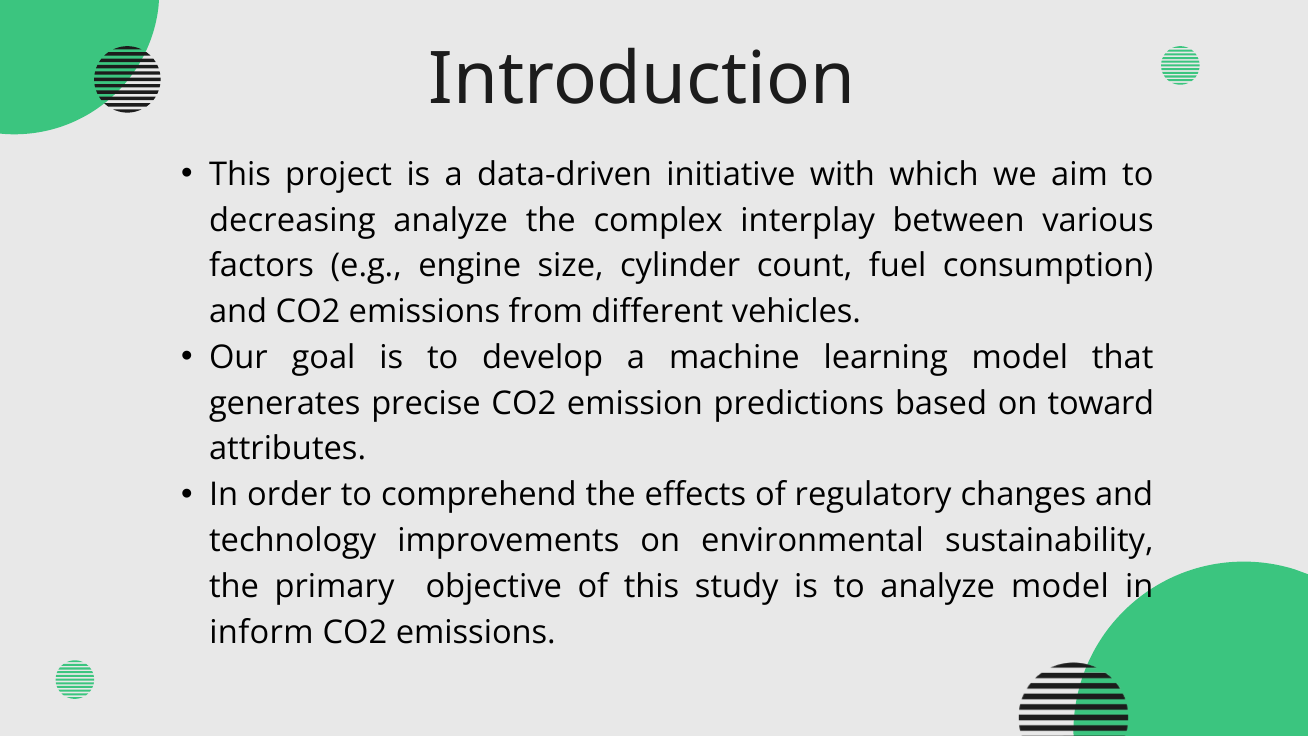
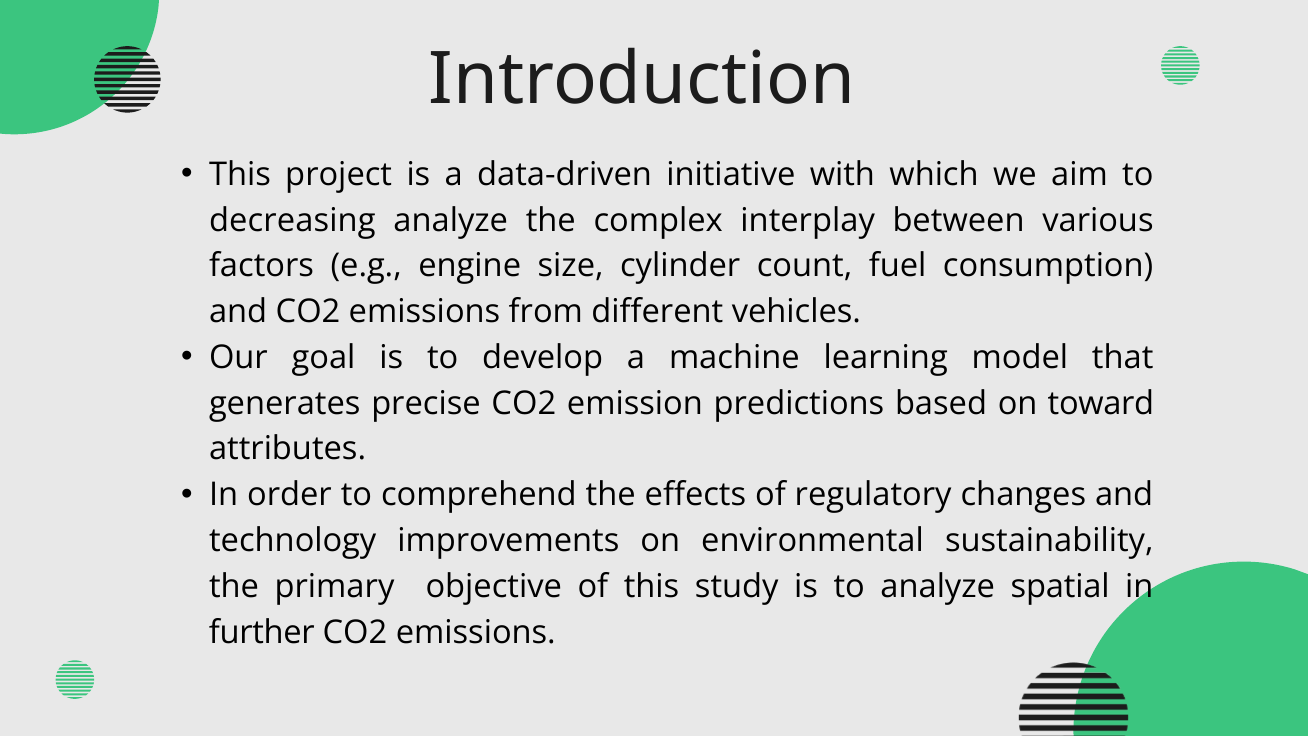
analyze model: model -> spatial (1060, 586)
inform: inform -> further (262, 632)
